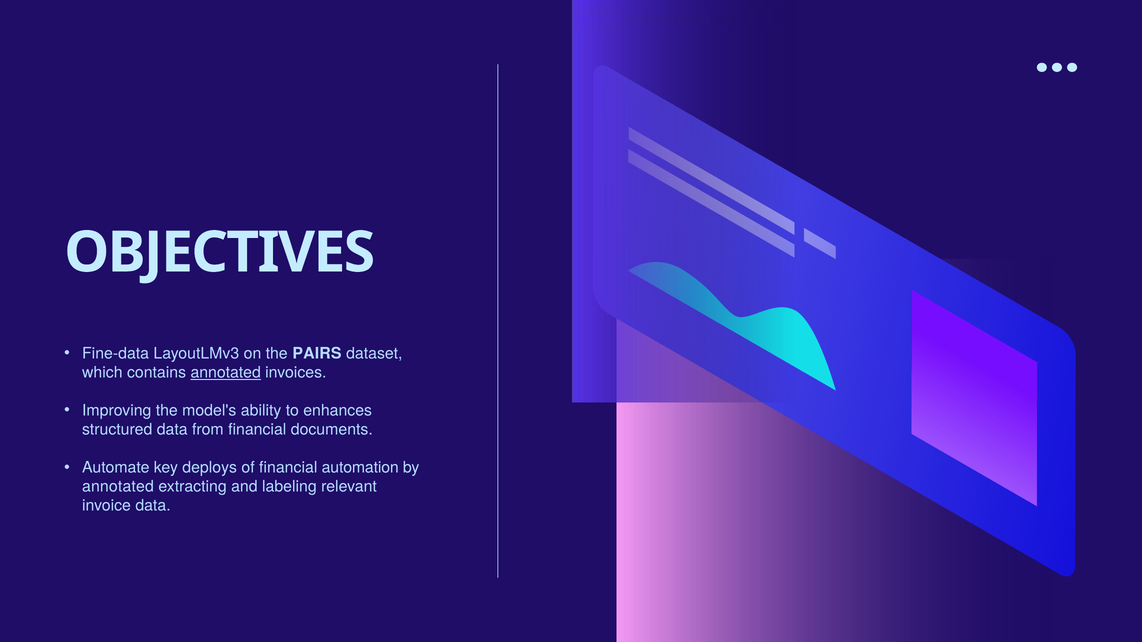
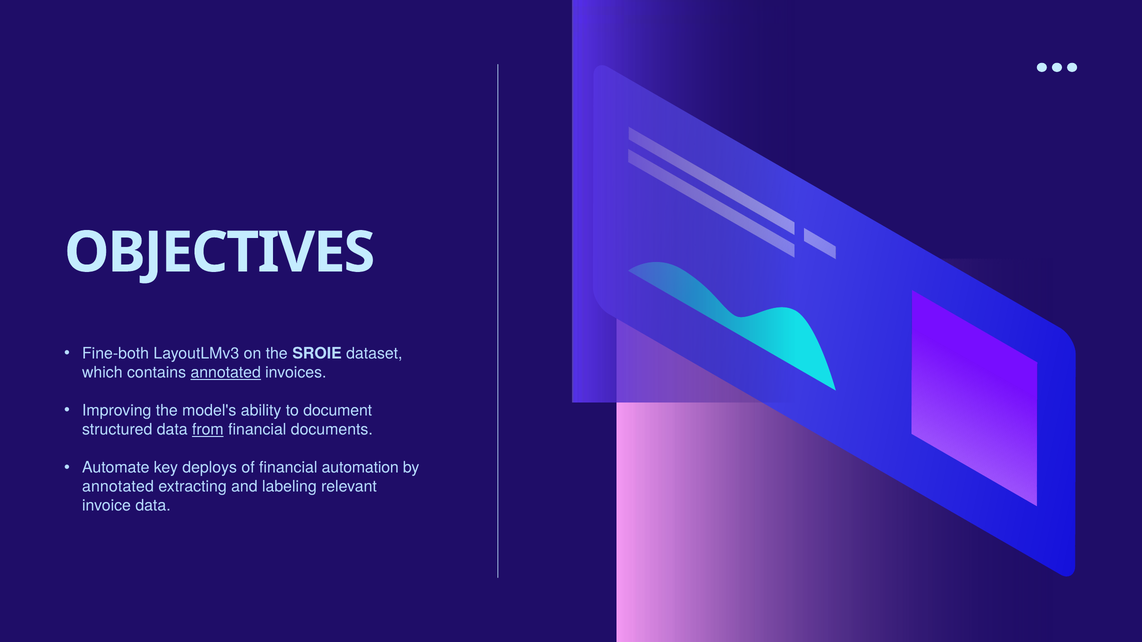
Fine-data: Fine-data -> Fine-both (116, 354)
PAIRS: PAIRS -> SROIE (317, 354)
enhances: enhances -> document (338, 411)
from underline: none -> present (208, 430)
